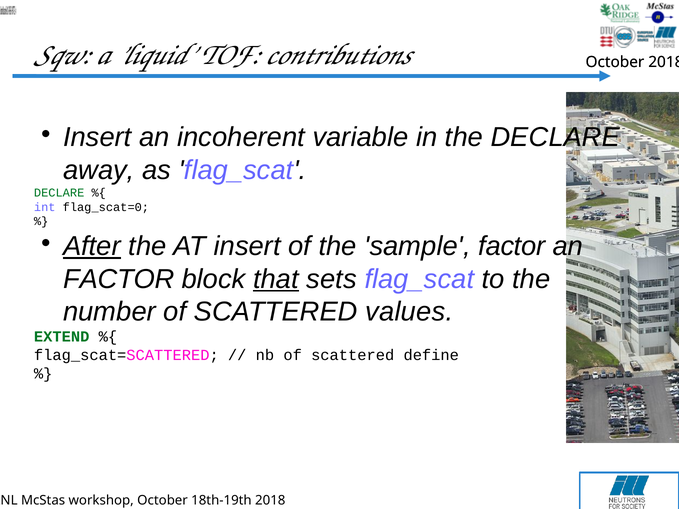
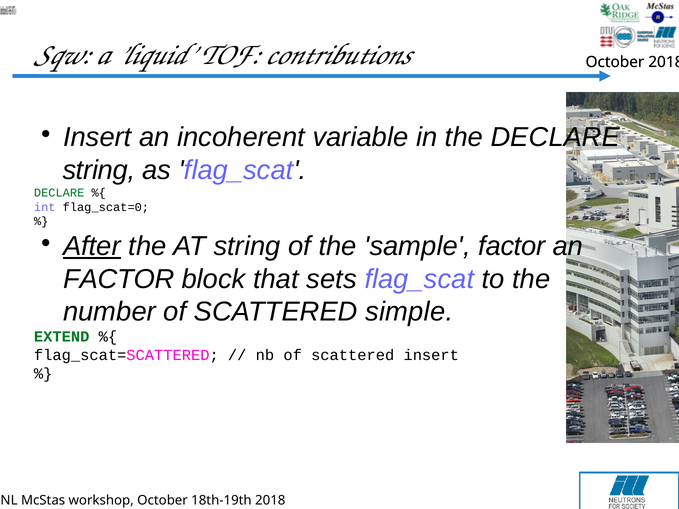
away: away -> string (99, 170)
AT insert: insert -> string (247, 246)
that underline: present -> none (276, 279)
values: values -> simple (409, 312)
scattered define: define -> insert (431, 355)
